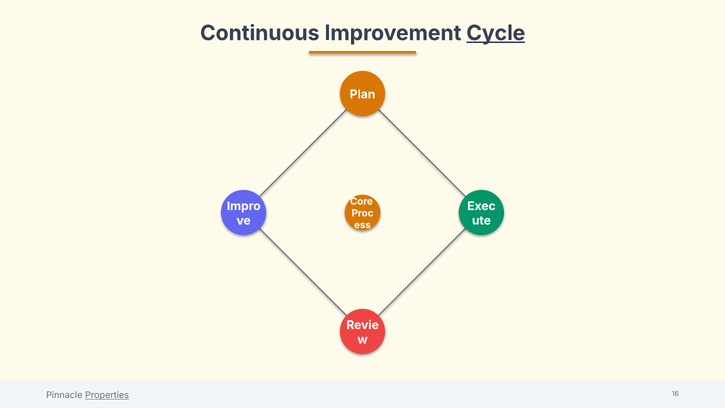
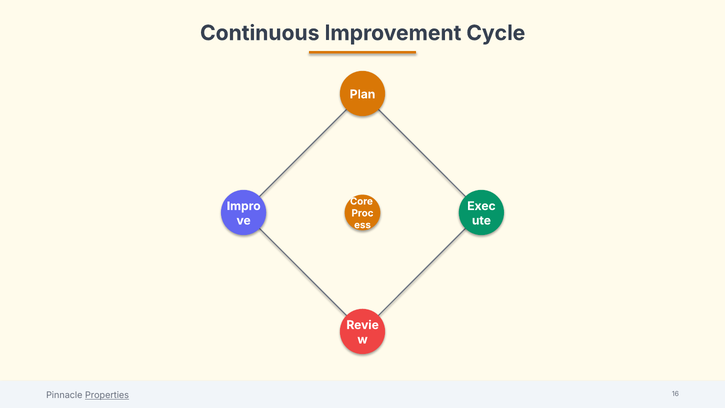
Cycle underline: present -> none (496, 33)
